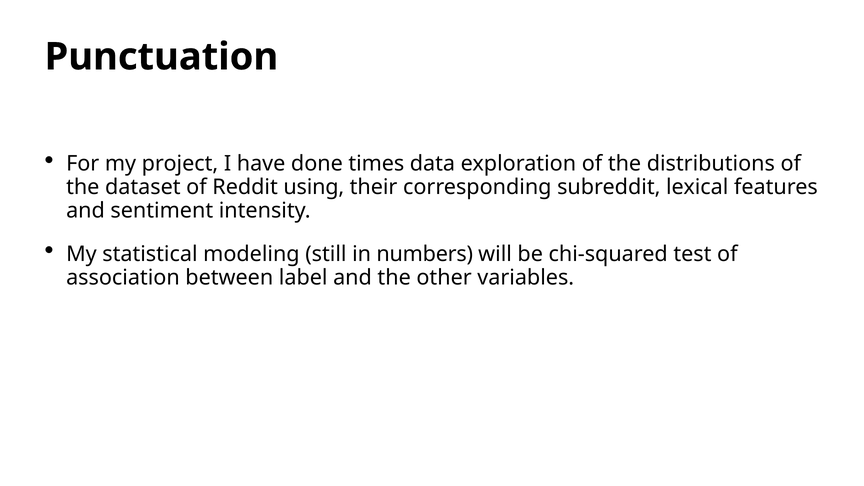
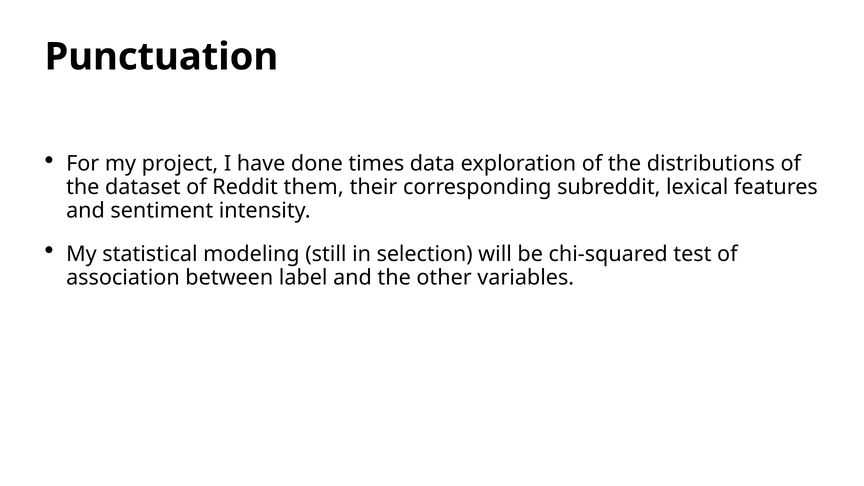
using: using -> them (314, 187)
numbers: numbers -> selection (425, 254)
